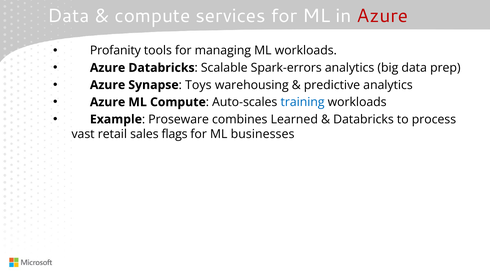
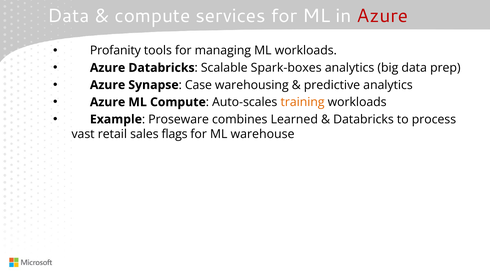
Spark-errors: Spark-errors -> Spark-boxes (286, 68)
Toys: Toys -> Case (198, 85)
training colour: blue -> orange (303, 102)
businesses: businesses -> warehouse (263, 134)
